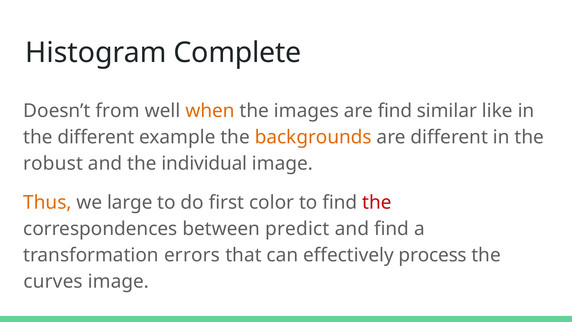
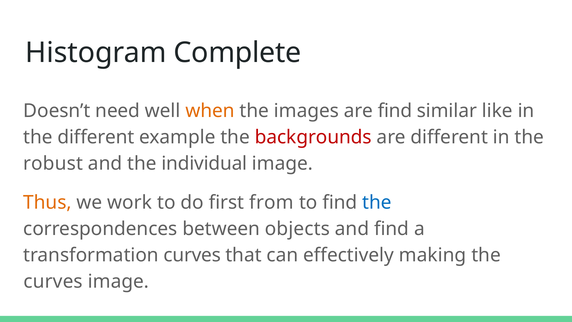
from: from -> need (118, 111)
backgrounds colour: orange -> red (313, 137)
large: large -> work (130, 202)
color: color -> from (271, 202)
the colour: red -> blue (377, 202)
predict: predict -> objects (297, 229)
transformation errors: errors -> curves (192, 255)
process: process -> making (433, 255)
